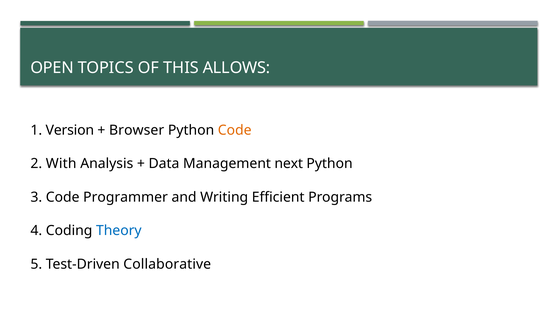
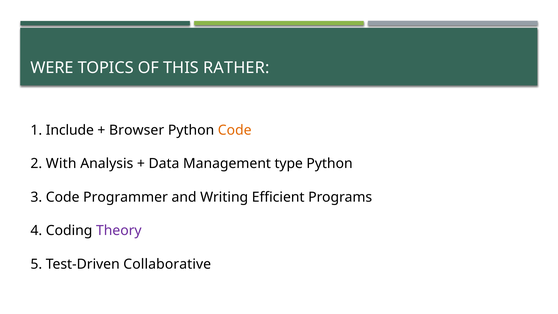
OPEN: OPEN -> WERE (52, 68)
ALLOWS: ALLOWS -> RATHER (236, 68)
Version: Version -> Include (70, 130)
next: next -> type (289, 164)
Theory colour: blue -> purple (119, 230)
